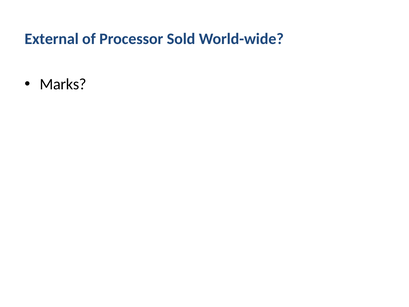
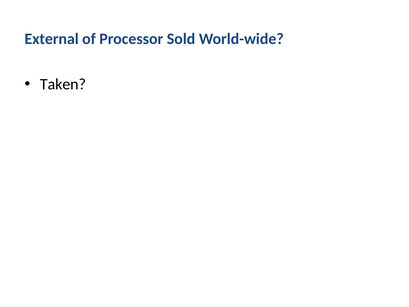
Marks: Marks -> Taken (63, 84)
